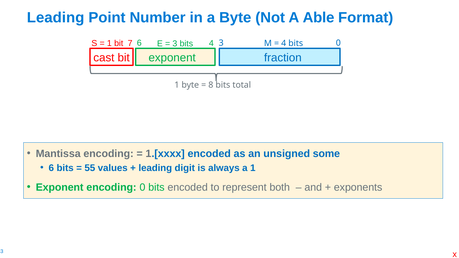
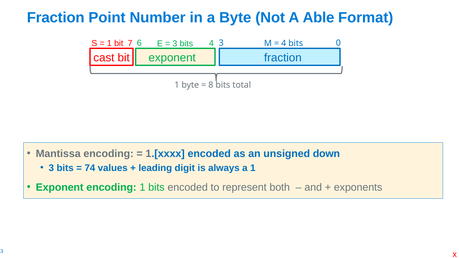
Leading: Leading -> Fraction (56, 18)
some: some -> down (326, 154)
6: 6 -> 3 (51, 168)
55: 55 -> 74 (90, 168)
encoding 0: 0 -> 1 (142, 188)
